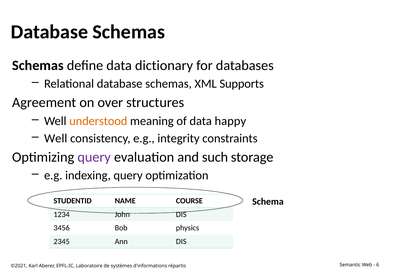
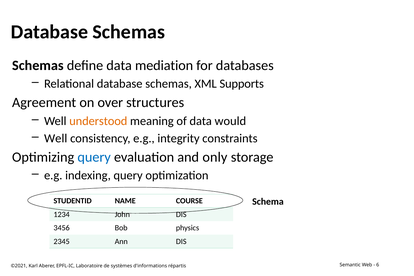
dictionary: dictionary -> mediation (164, 65)
happy: happy -> would (230, 121)
query colour: purple -> blue (94, 157)
such: such -> only (215, 157)
